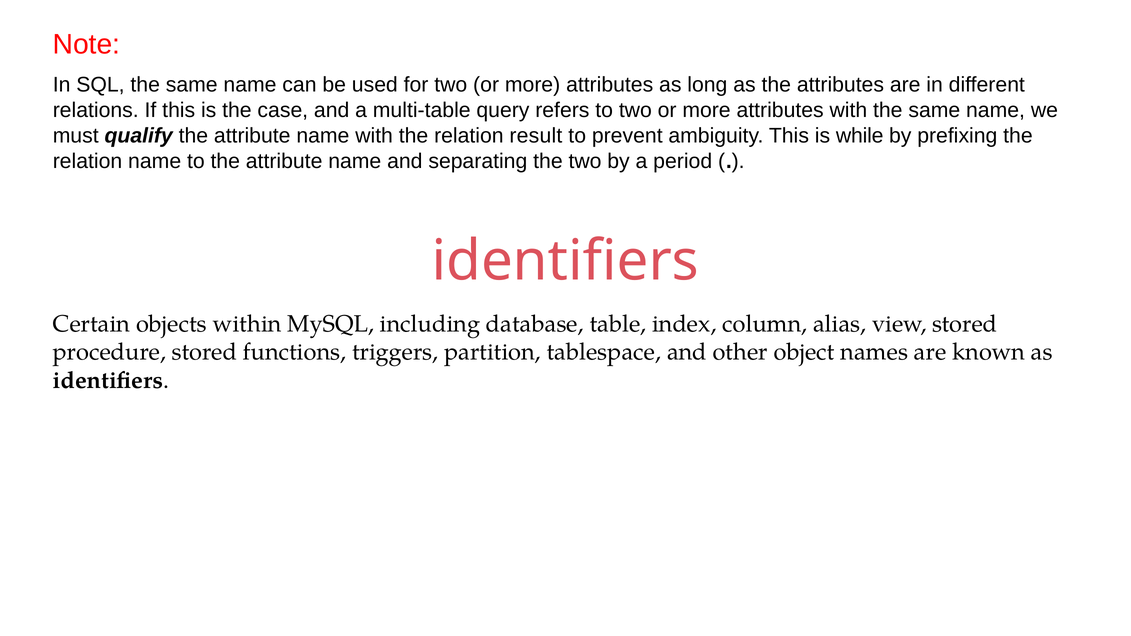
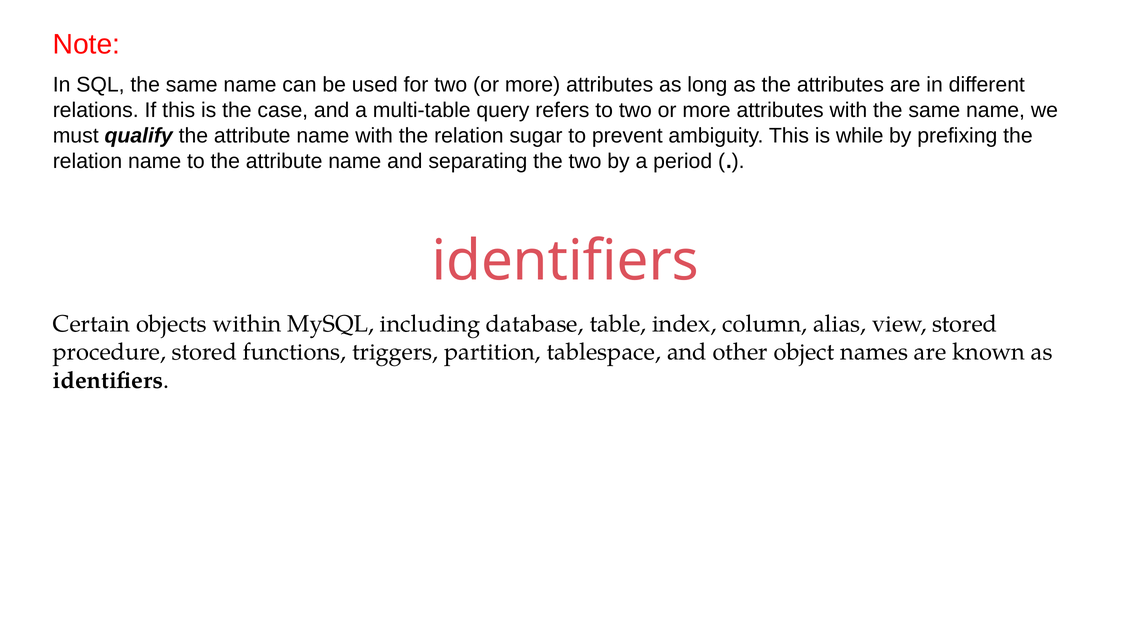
result: result -> sugar (536, 136)
